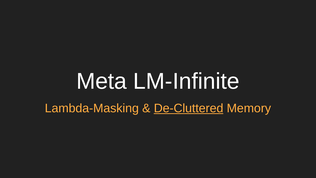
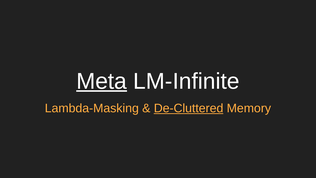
Meta underline: none -> present (102, 81)
